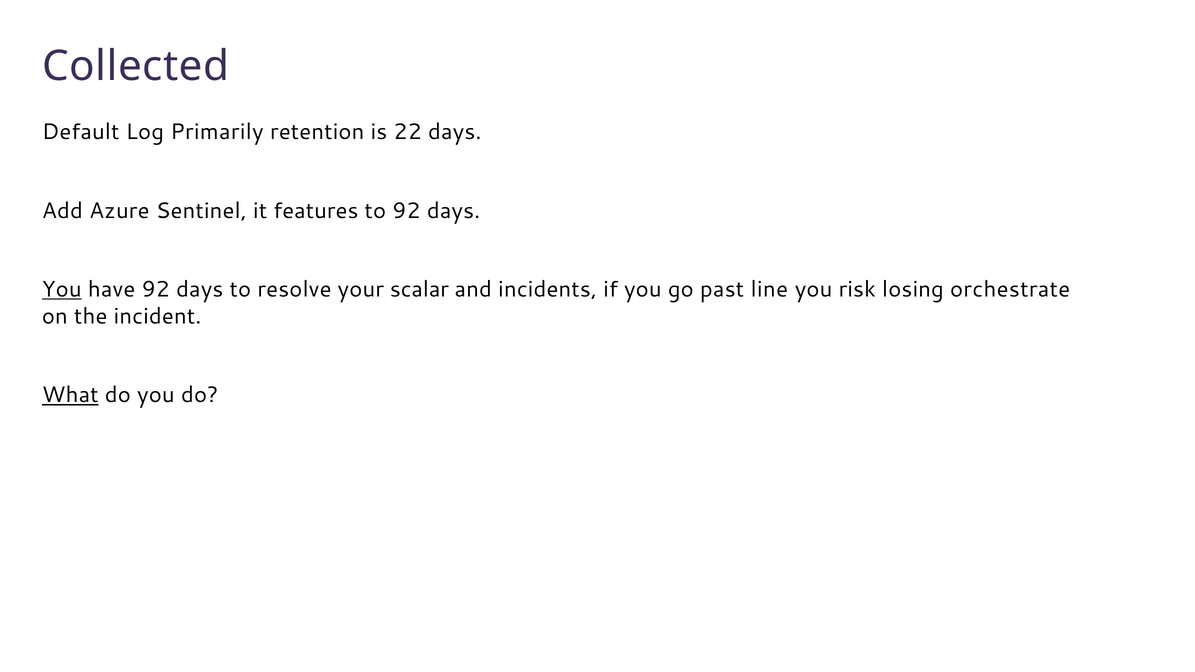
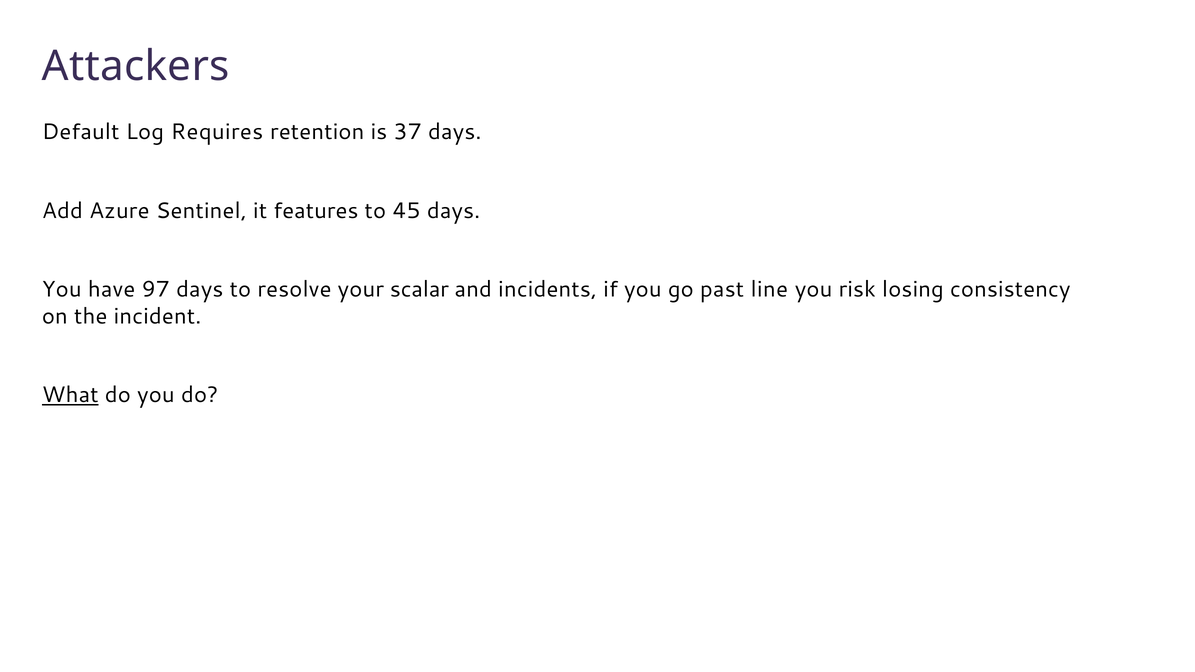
Collected: Collected -> Attackers (136, 66)
Primarily: Primarily -> Requires (217, 132)
22: 22 -> 37 (408, 132)
to 92: 92 -> 45 (406, 211)
You underline: present -> none (62, 289)
have 92: 92 -> 97 (156, 289)
orchestrate: orchestrate -> consistency (1010, 289)
